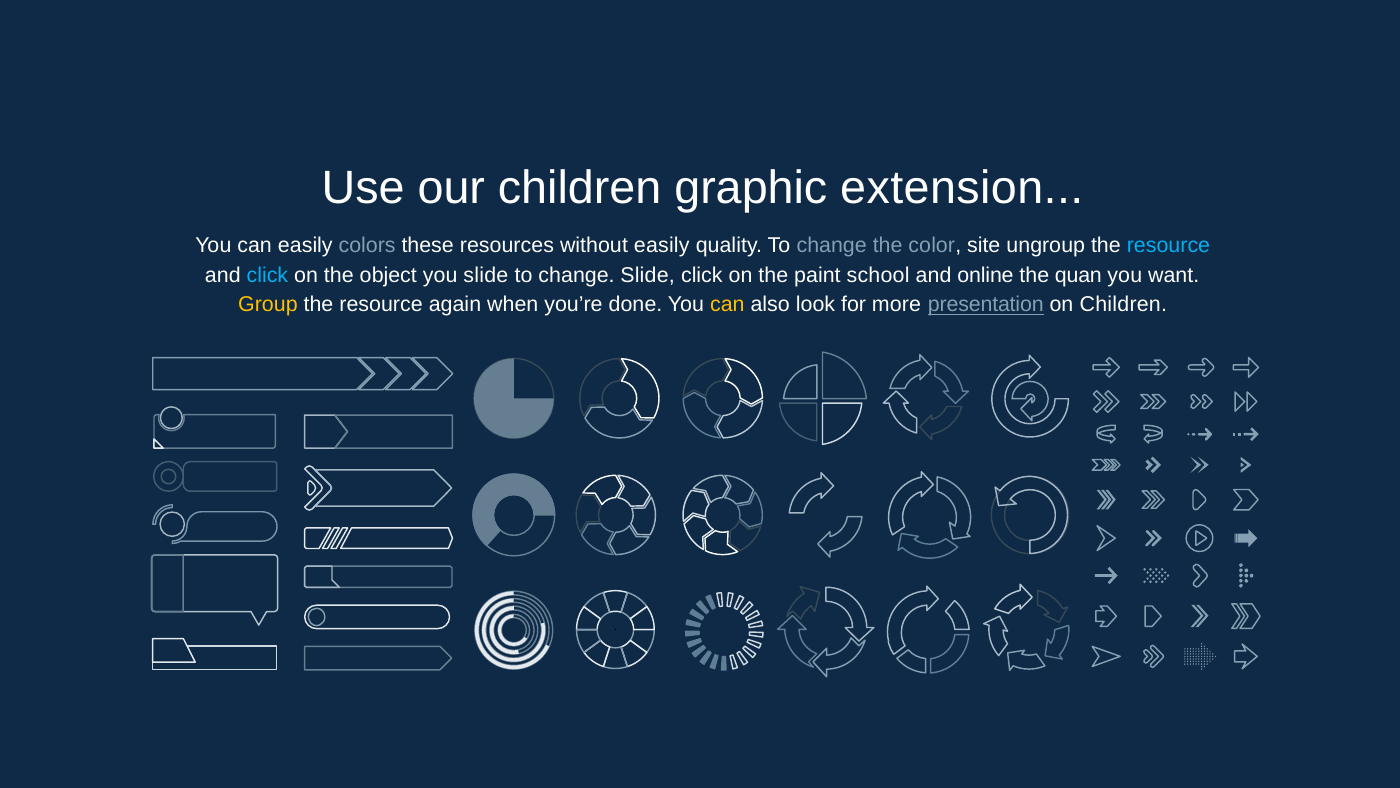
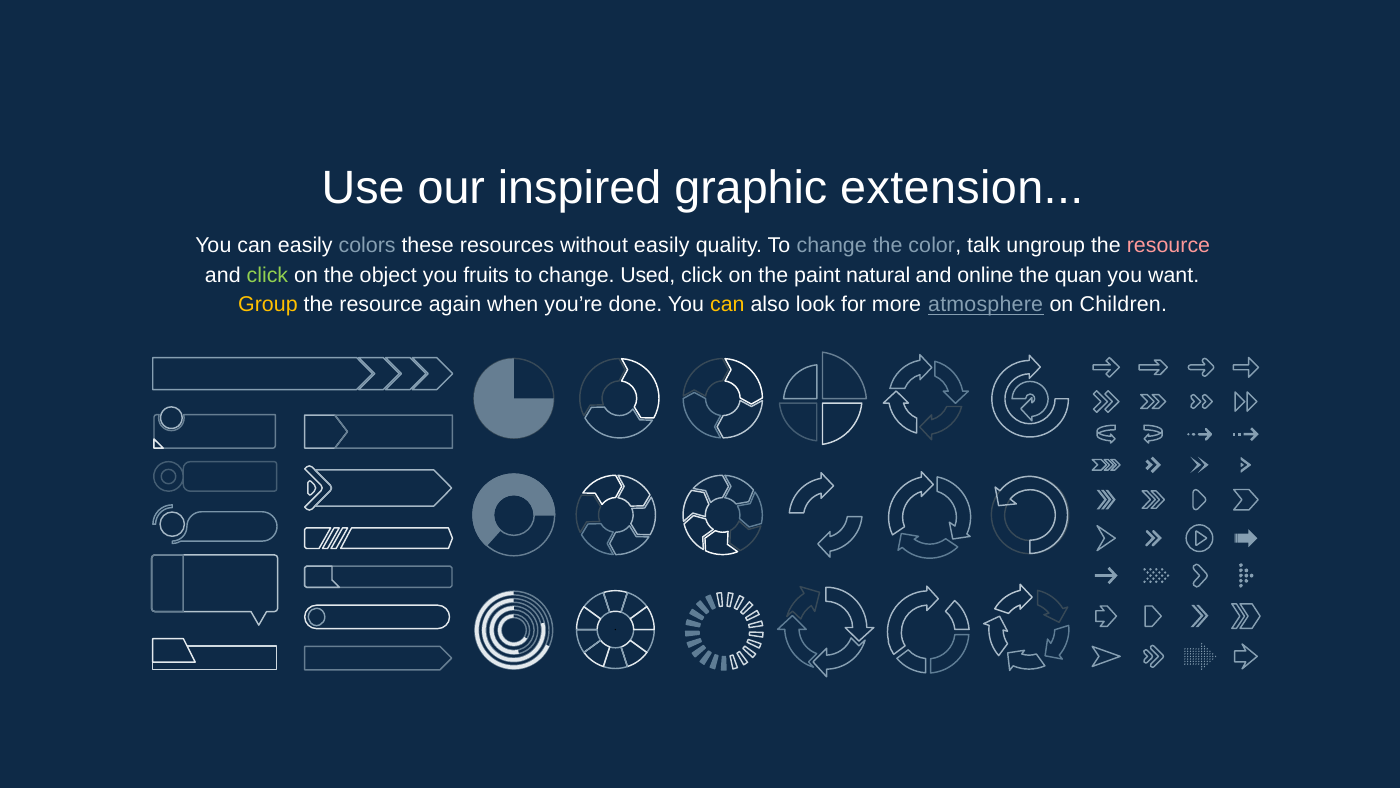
our children: children -> inspired (580, 188)
site: site -> talk (984, 246)
resource colour: light blue -> pink (1168, 246)
click colour: light blue -> light green (267, 275)
you slide: slide -> fruits (486, 275)
change Slide: Slide -> Used (648, 275)
school: school -> natural (878, 275)
presentation: presentation -> atmosphere (986, 305)
